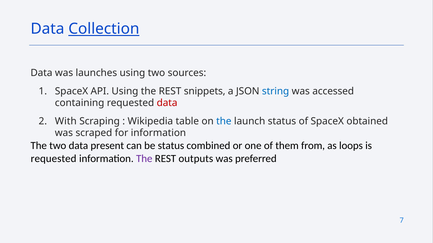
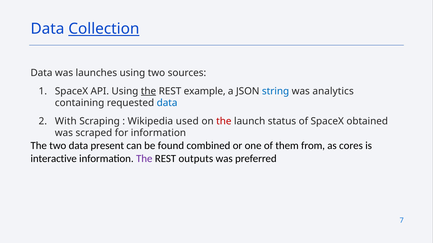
the underline: none -> present (148, 91)
snippets: snippets -> example (205, 91)
accessed: accessed -> analytics (333, 91)
data colour: red -> blue (167, 103)
table: table -> used (187, 121)
the colour: blue -> red (224, 121)
be status: status -> found (171, 146)
loops: loops -> cores (351, 146)
requested: requested -> interactive (54, 159)
